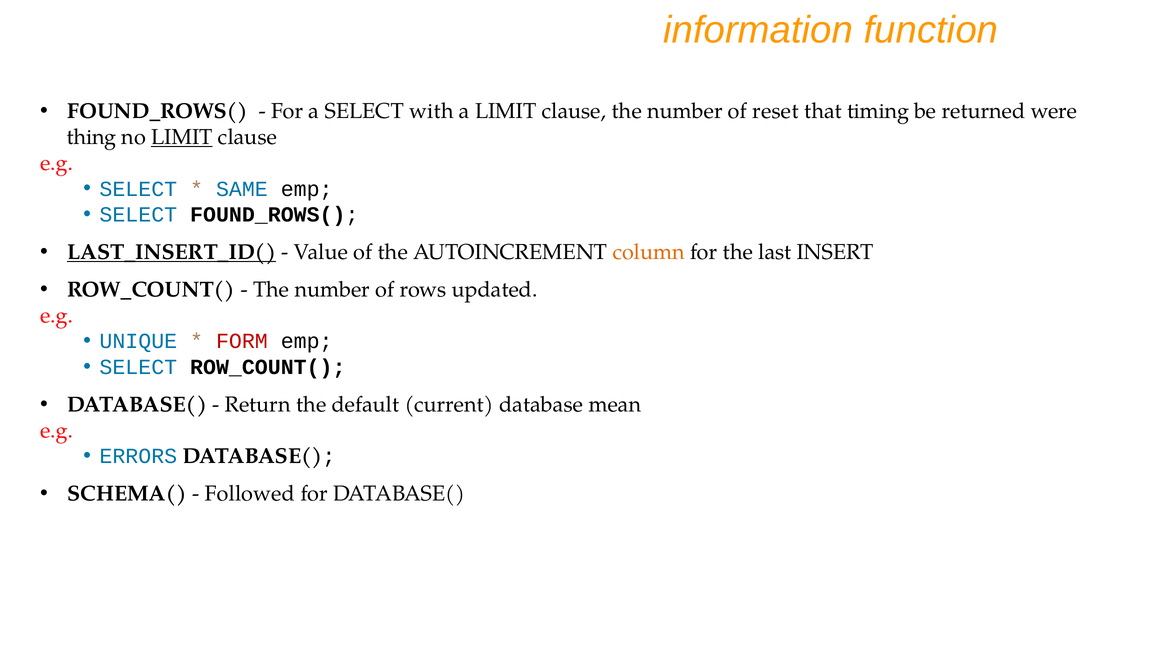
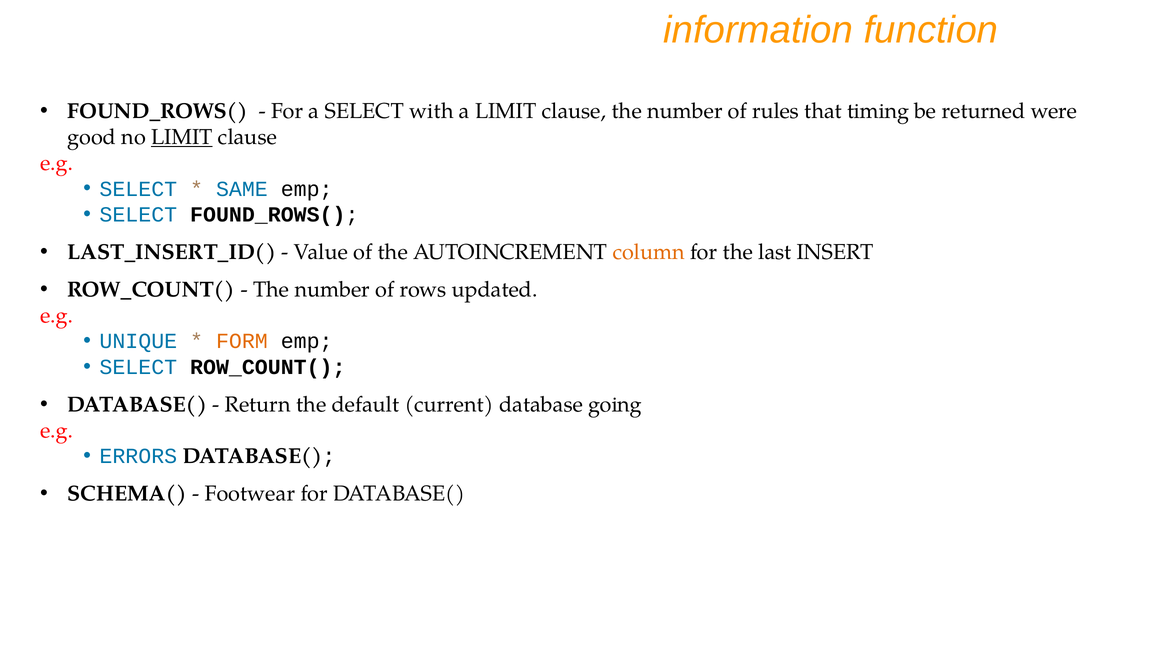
reset: reset -> rules (776, 111)
thing: thing -> good (92, 137)
LAST_INSERT_ID( underline: present -> none (172, 252)
FORM colour: red -> orange (242, 342)
mean: mean -> going (615, 405)
Followed: Followed -> Footwear (250, 494)
